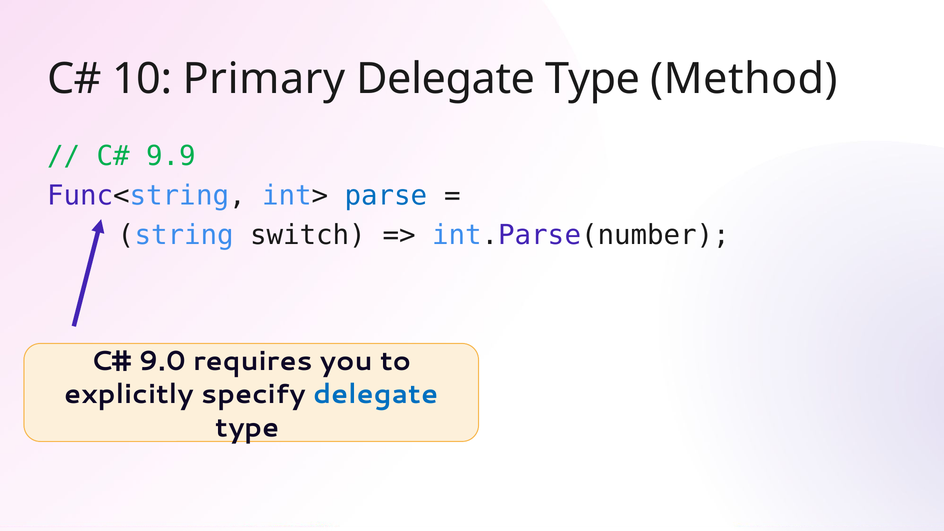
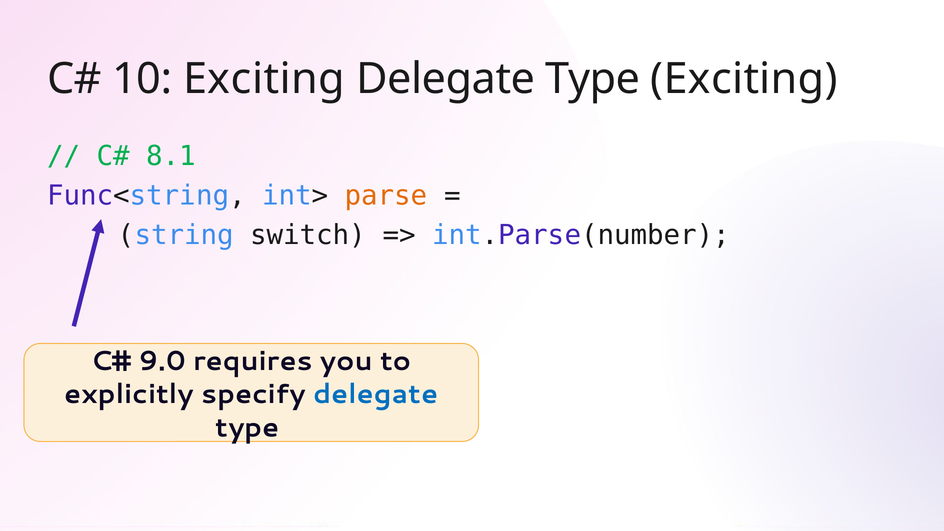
10 Primary: Primary -> Exciting (264, 79)
Type Method: Method -> Exciting (744, 79)
9.9: 9.9 -> 8.1 (171, 156)
parse colour: blue -> orange (386, 196)
